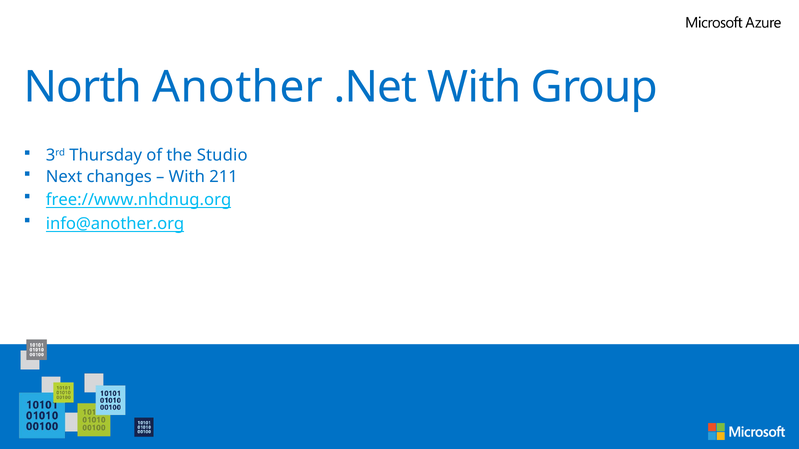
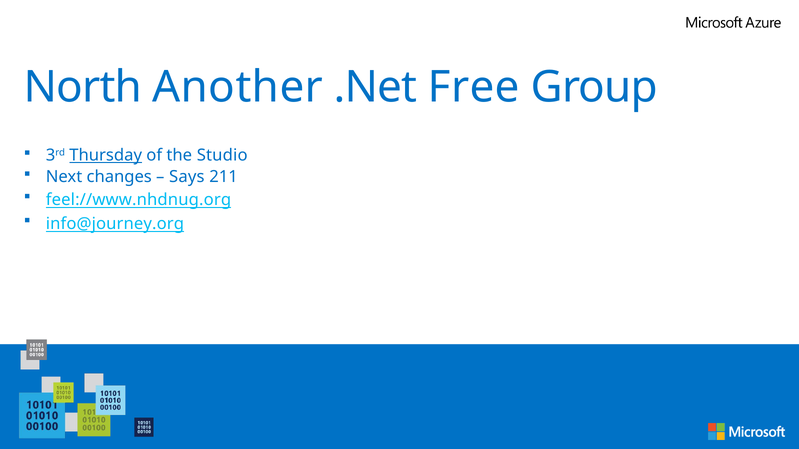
.Net With: With -> Free (474, 87)
Thursday underline: none -> present (106, 156)
With: With -> Says (187, 177)
free://www.nhdnug.org: free://www.nhdnug.org -> feel://www.nhdnug.org (138, 200)
info@another.org: info@another.org -> info@journey.org (115, 224)
